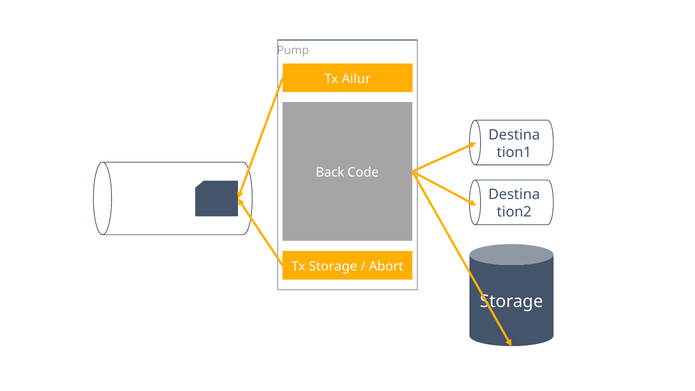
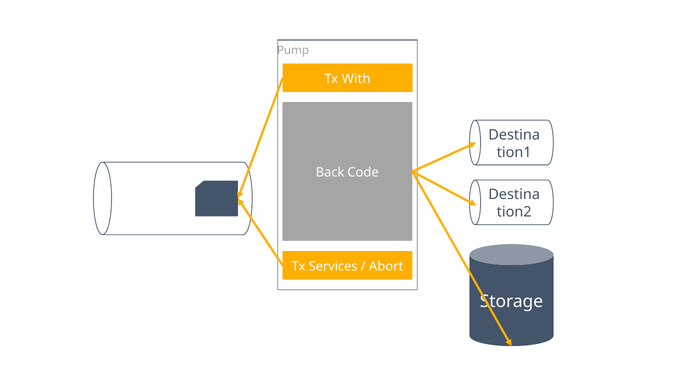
Ailur: Ailur -> With (356, 79)
Tx Storage: Storage -> Services (333, 266)
